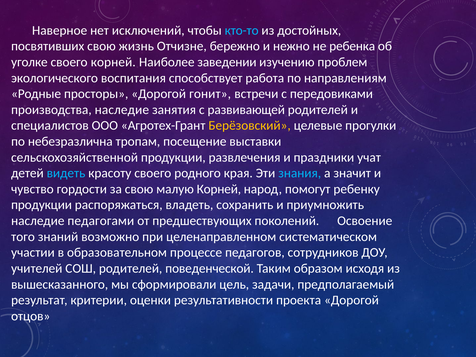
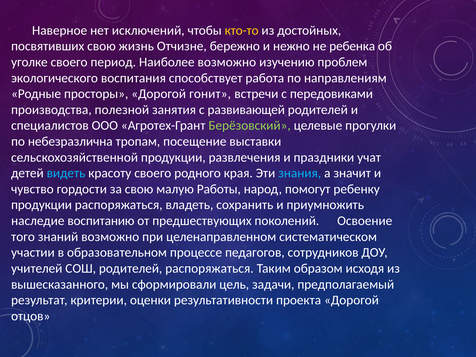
кто-то colour: light blue -> yellow (242, 30)
своего корней: корней -> период (113, 62)
Наиболее заведении: заведении -> возможно (227, 62)
производства наследие: наследие -> полезной (122, 110)
Берёзовский colour: yellow -> light green (250, 126)
малую Корней: Корней -> Работы (219, 189)
педагогами: педагогами -> воспитанию (101, 221)
родителей поведенческой: поведенческой -> распоряжаться (209, 268)
